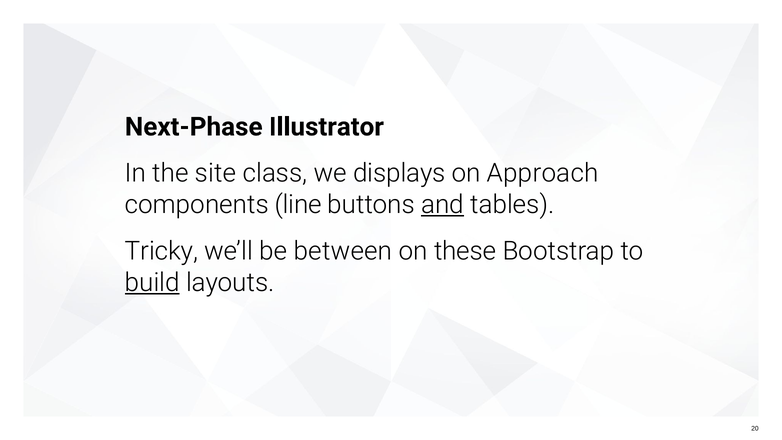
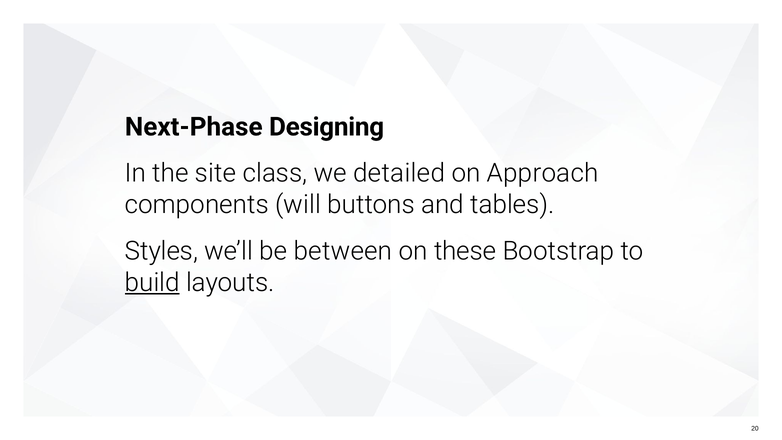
Illustrator: Illustrator -> Designing (327, 127)
displays: displays -> detailed (399, 173)
line: line -> will (298, 205)
and underline: present -> none (442, 205)
Tricky: Tricky -> Styles (161, 251)
